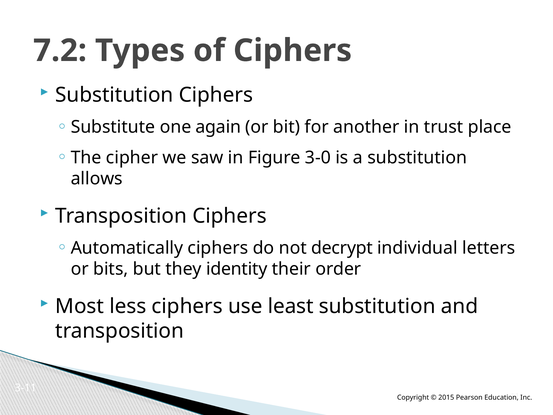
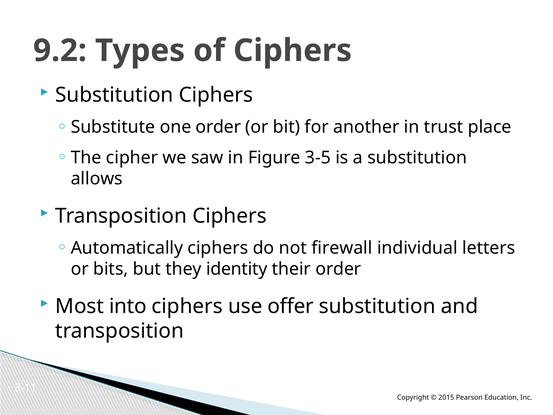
7.2: 7.2 -> 9.2 (60, 51)
one again: again -> order (218, 127)
3-0: 3-0 -> 3-5 (318, 157)
decrypt: decrypt -> firewall (342, 248)
less: less -> into (128, 306)
least: least -> offer (291, 306)
